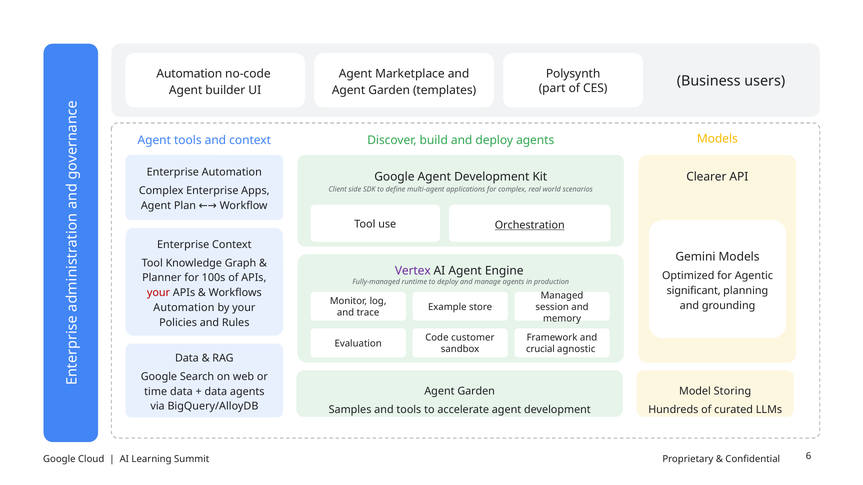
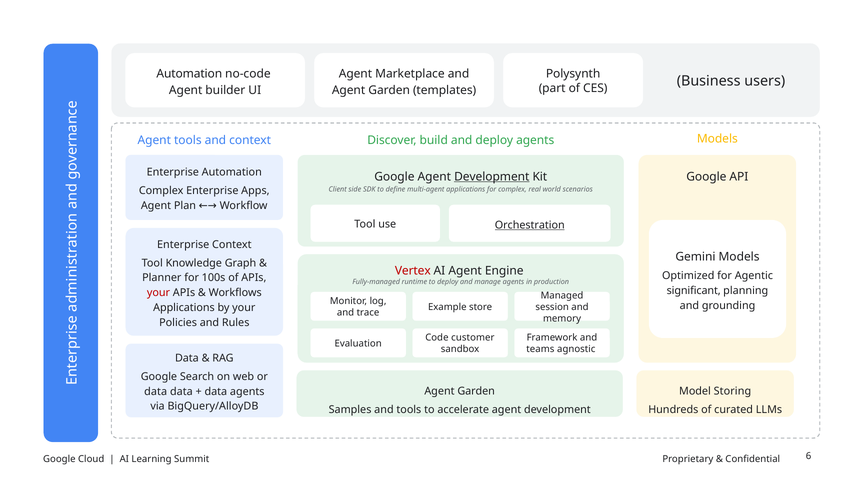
Development underline: none -> present (492, 177)
Clearer: Clearer -> Google (706, 177)
Vertex colour: purple -> red (413, 271)
Automation: Automation -> Applications (184, 308)
crucial: crucial -> teams (540, 350)
time: time -> data (156, 392)
